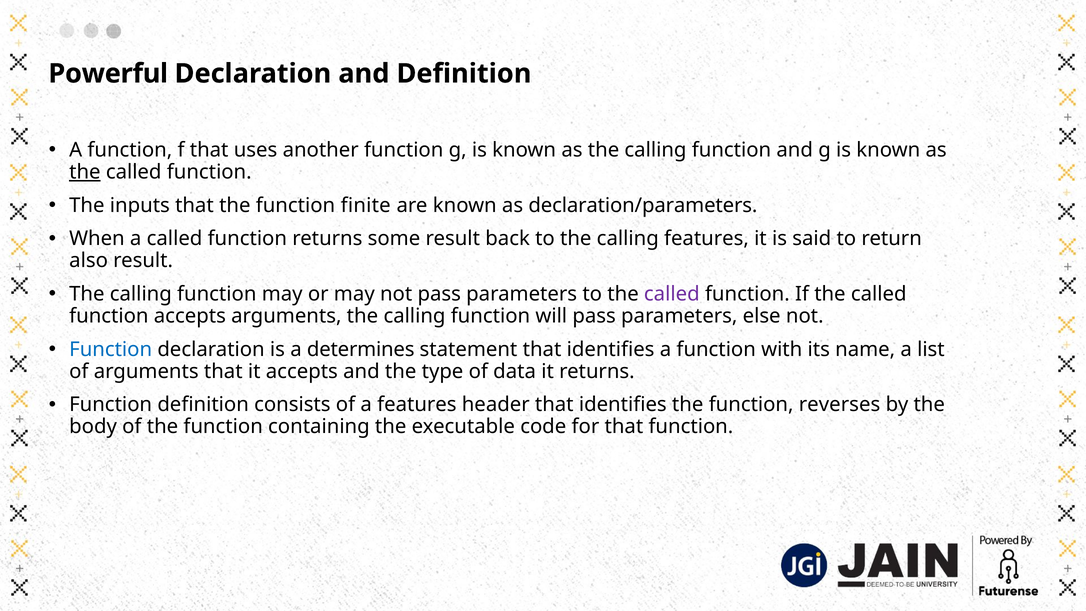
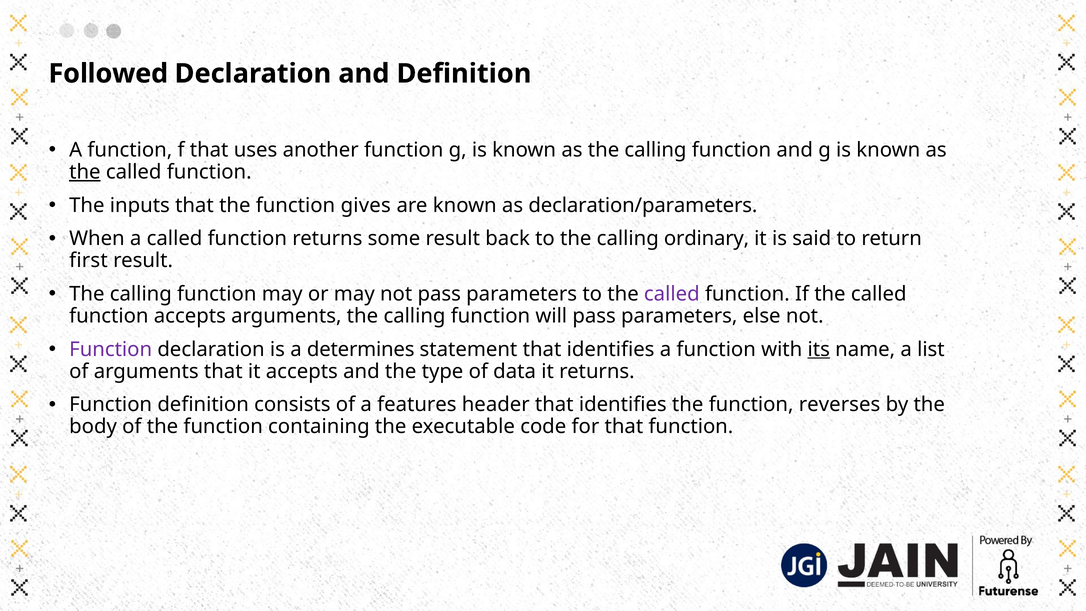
Powerful: Powerful -> Followed (108, 74)
finite: finite -> gives (366, 205)
calling features: features -> ordinary (707, 239)
also: also -> first (88, 261)
Function colour: blue -> purple (111, 349)
its underline: none -> present (819, 349)
